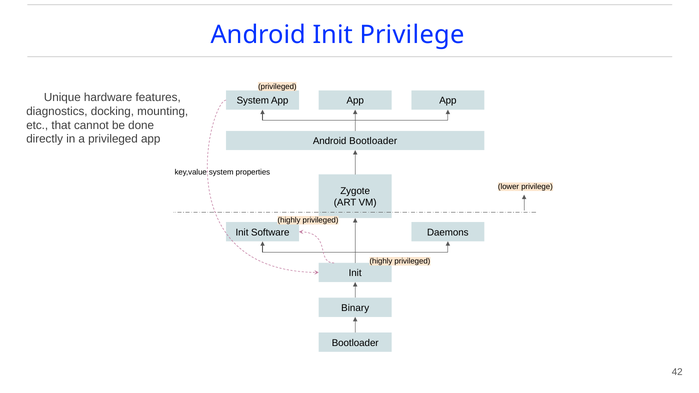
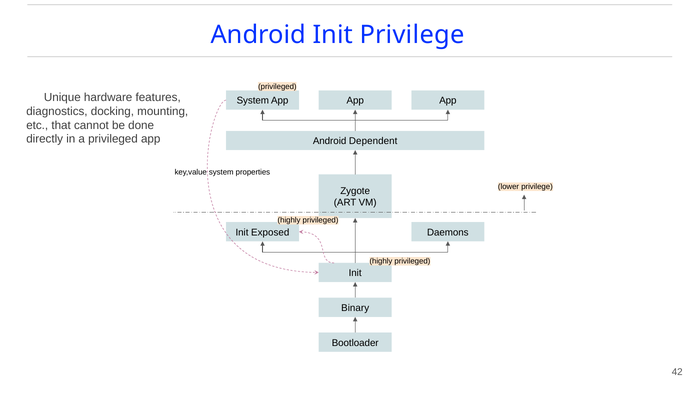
Android Bootloader: Bootloader -> Dependent (373, 141)
Software: Software -> Exposed (270, 233)
